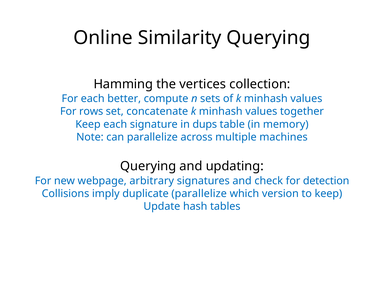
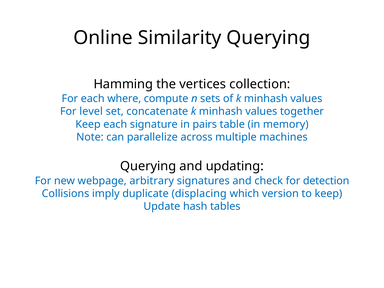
better: better -> where (124, 99)
rows: rows -> level (91, 111)
dups: dups -> pairs (205, 124)
duplicate parallelize: parallelize -> displacing (199, 194)
